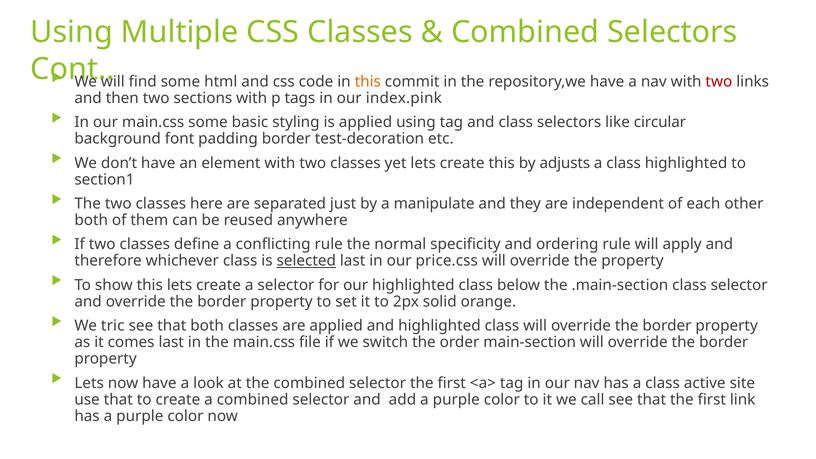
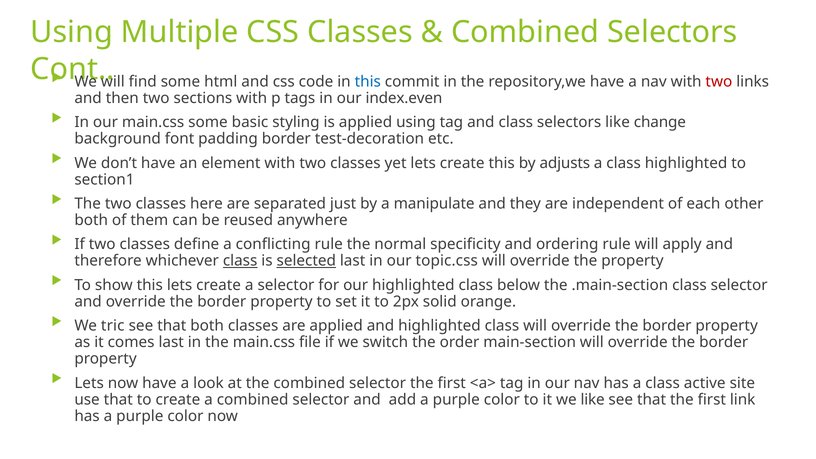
this colour: orange -> blue (368, 82)
index.pink: index.pink -> index.even (404, 98)
circular: circular -> change (660, 122)
class underline: none -> present (240, 261)
price.css: price.css -> topic.css (447, 261)
we call: call -> like (593, 399)
